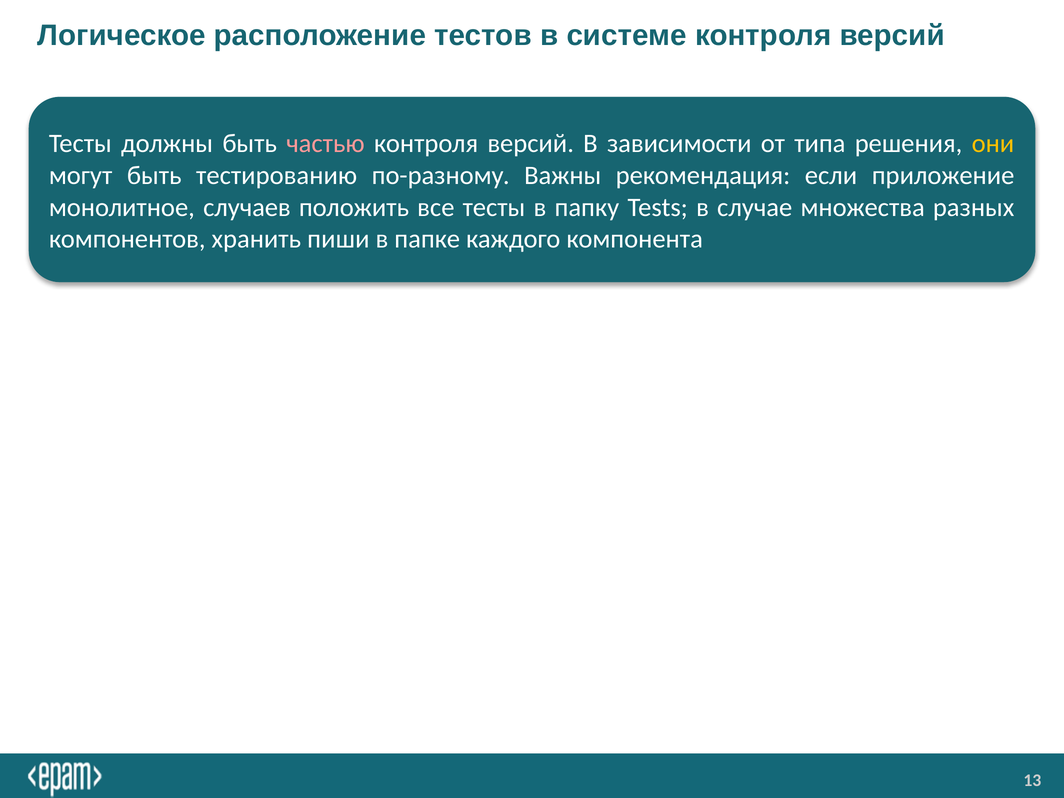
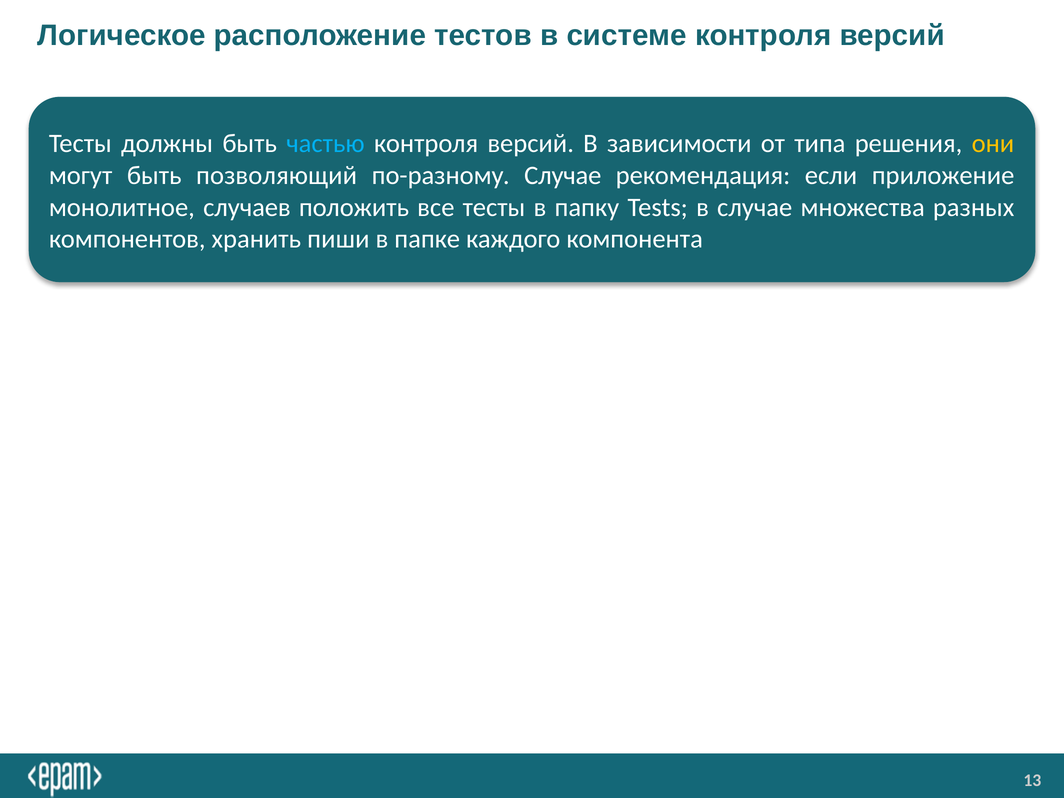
частью colour: pink -> light blue (325, 143)
тестированию: тестированию -> позволяющий (277, 175)
по-разному Важны: Важны -> Случае (563, 175)
